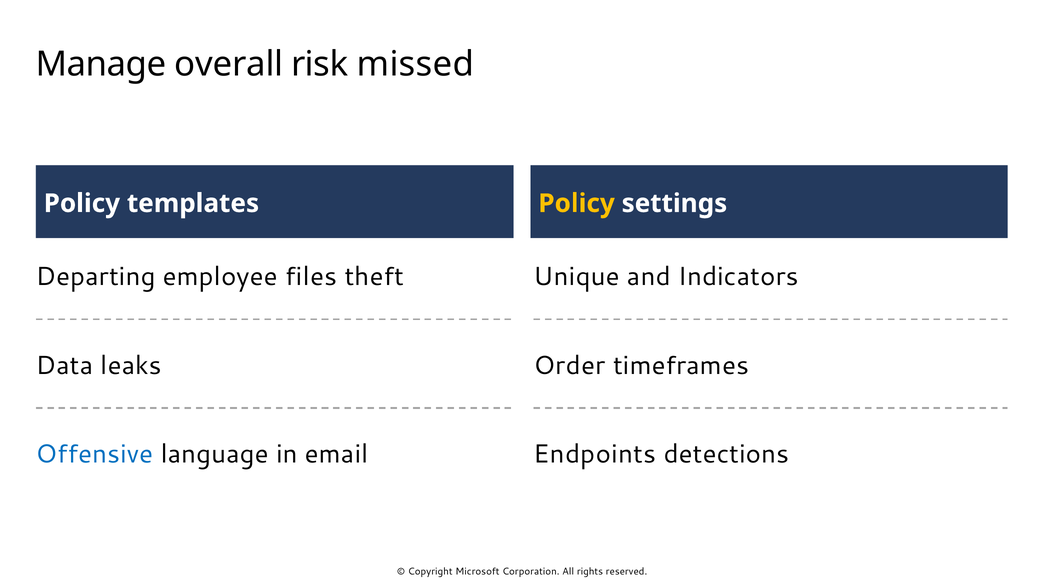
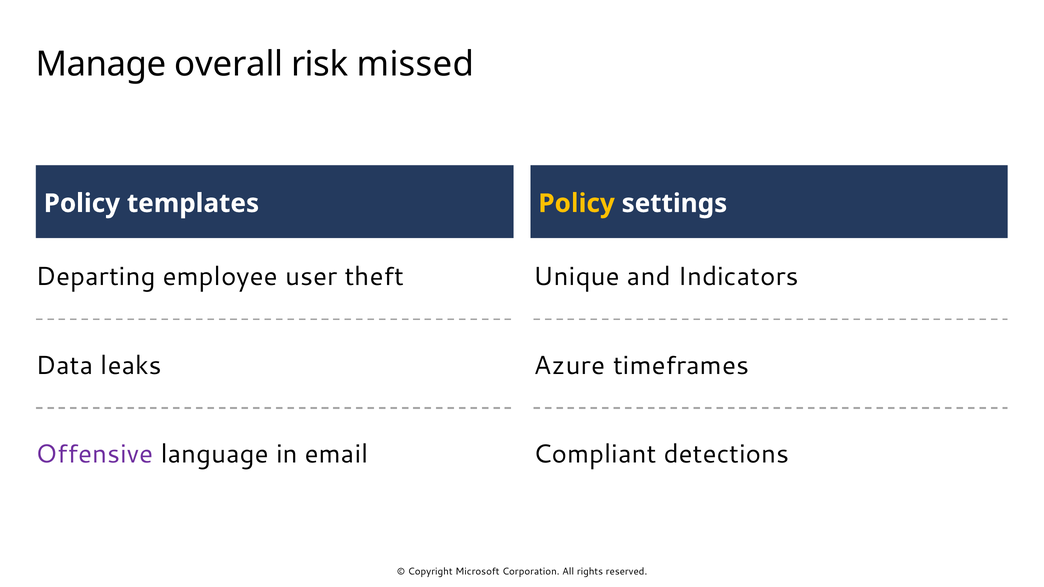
files: files -> user (311, 277)
Order: Order -> Azure (570, 366)
Offensive colour: blue -> purple (95, 454)
Endpoints: Endpoints -> Compliant (595, 454)
